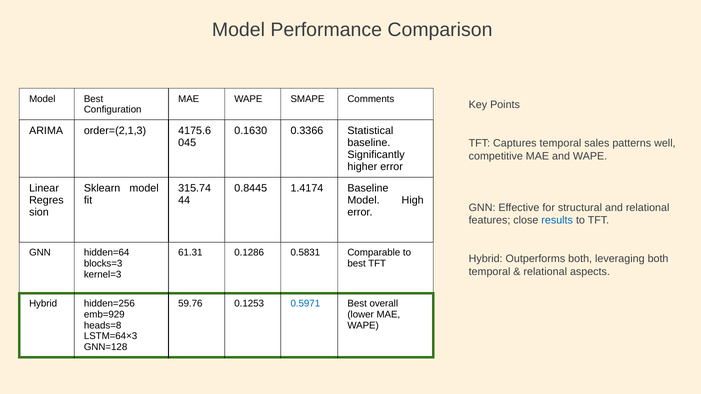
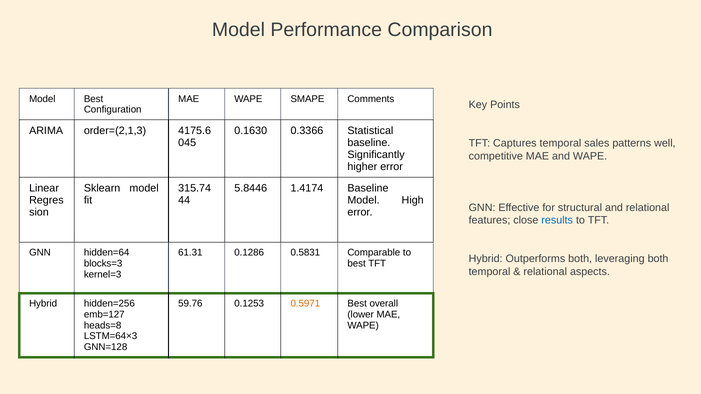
0.8445: 0.8445 -> 5.8446 (251, 188)
0.5971 colour: blue -> orange (305, 304)
emb=929: emb=929 -> emb=127 (104, 315)
